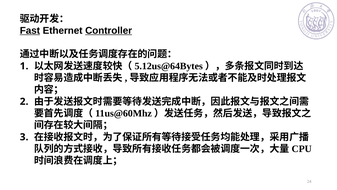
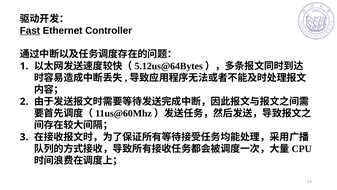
Controller underline: present -> none (109, 31)
